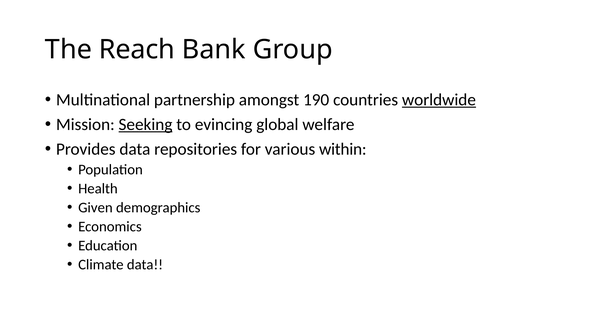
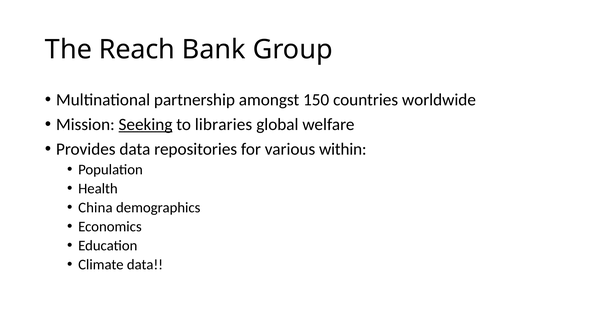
190: 190 -> 150 (316, 100)
worldwide underline: present -> none (439, 100)
evincing: evincing -> libraries (224, 124)
Given: Given -> China (95, 207)
